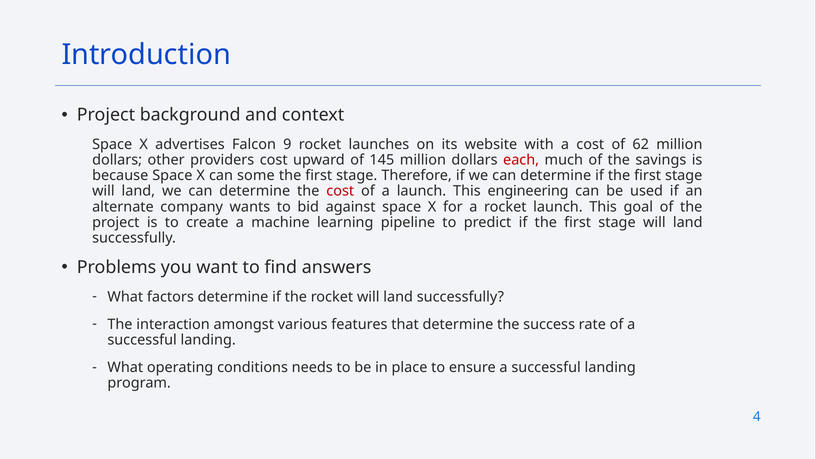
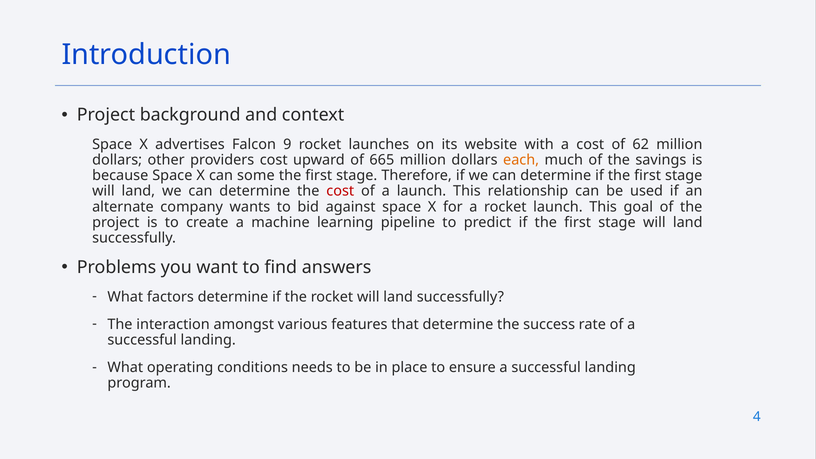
145: 145 -> 665 (382, 160)
each colour: red -> orange (521, 160)
engineering: engineering -> relationship (528, 191)
